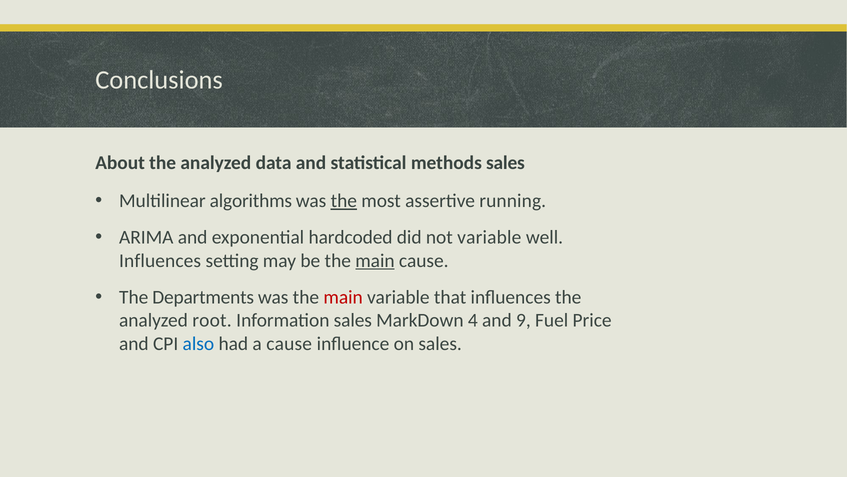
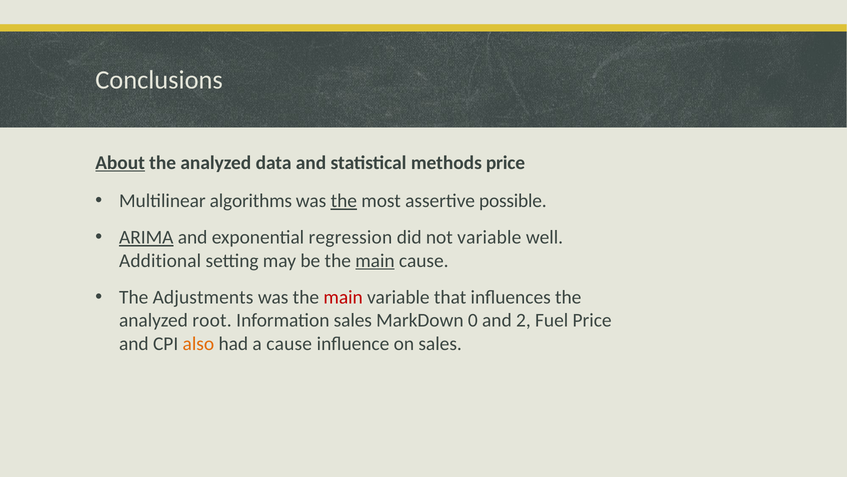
About underline: none -> present (120, 163)
methods sales: sales -> price (505, 163)
running: running -> possible (513, 201)
ARIMA underline: none -> present (146, 237)
hardcoded: hardcoded -> regression (350, 237)
Influences: Influences -> Additional (160, 260)
Departments: Departments -> Adjustments (203, 297)
4: 4 -> 0 (473, 320)
9: 9 -> 2 (523, 320)
also colour: blue -> orange (198, 343)
